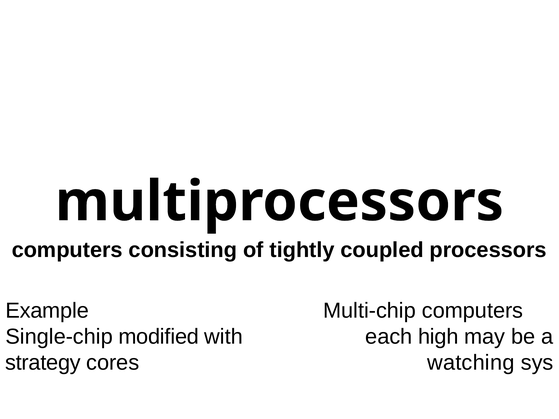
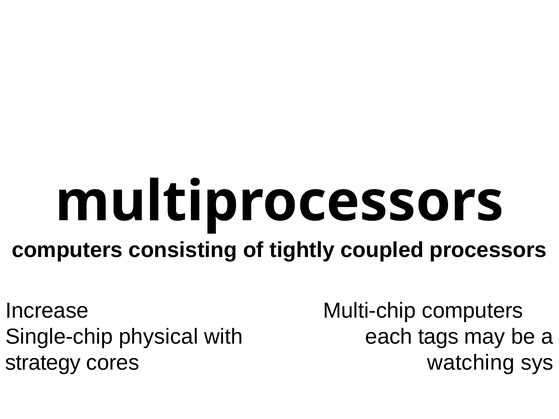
Example: Example -> Increase (47, 311)
modified: modified -> physical (158, 337)
high: high -> tags (438, 337)
